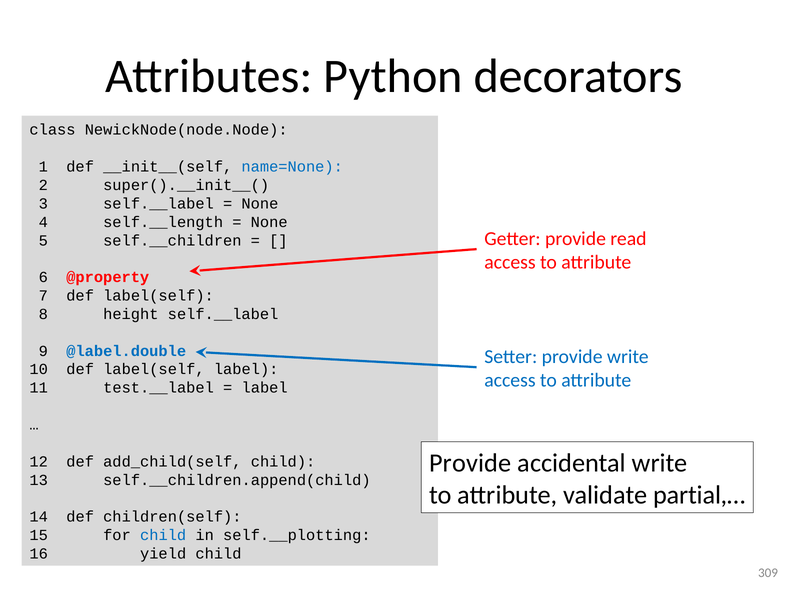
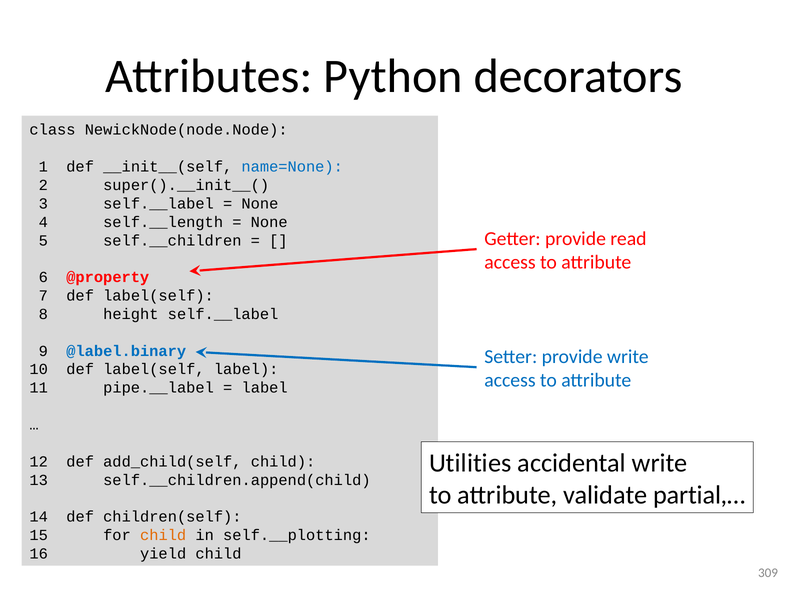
@label.double: @label.double -> @label.binary (126, 351)
test.__label: test.__label -> pipe.__label (159, 388)
Provide: Provide -> Utilities (470, 463)
child colour: blue -> orange (163, 535)
